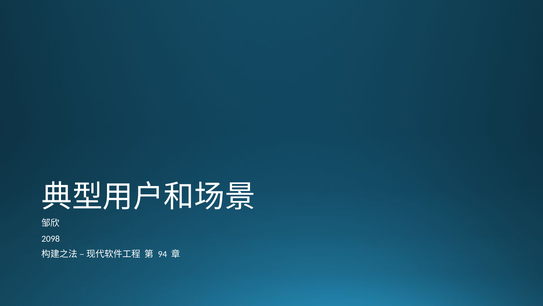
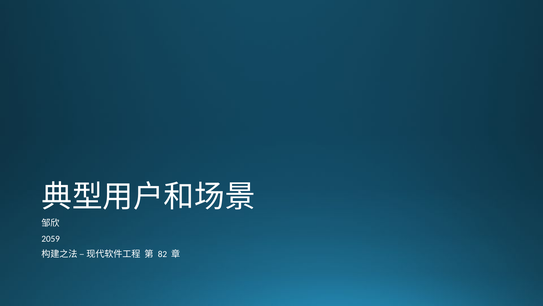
2098: 2098 -> 2059 (51, 238)
94: 94 -> 82 (162, 254)
